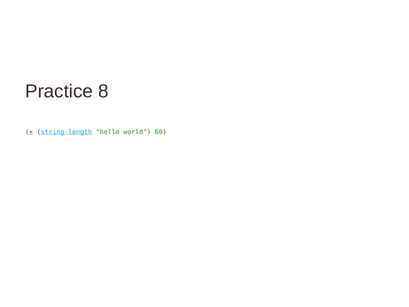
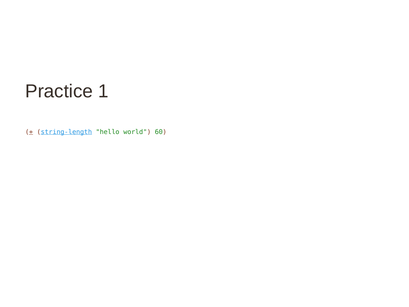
8: 8 -> 1 (103, 91)
